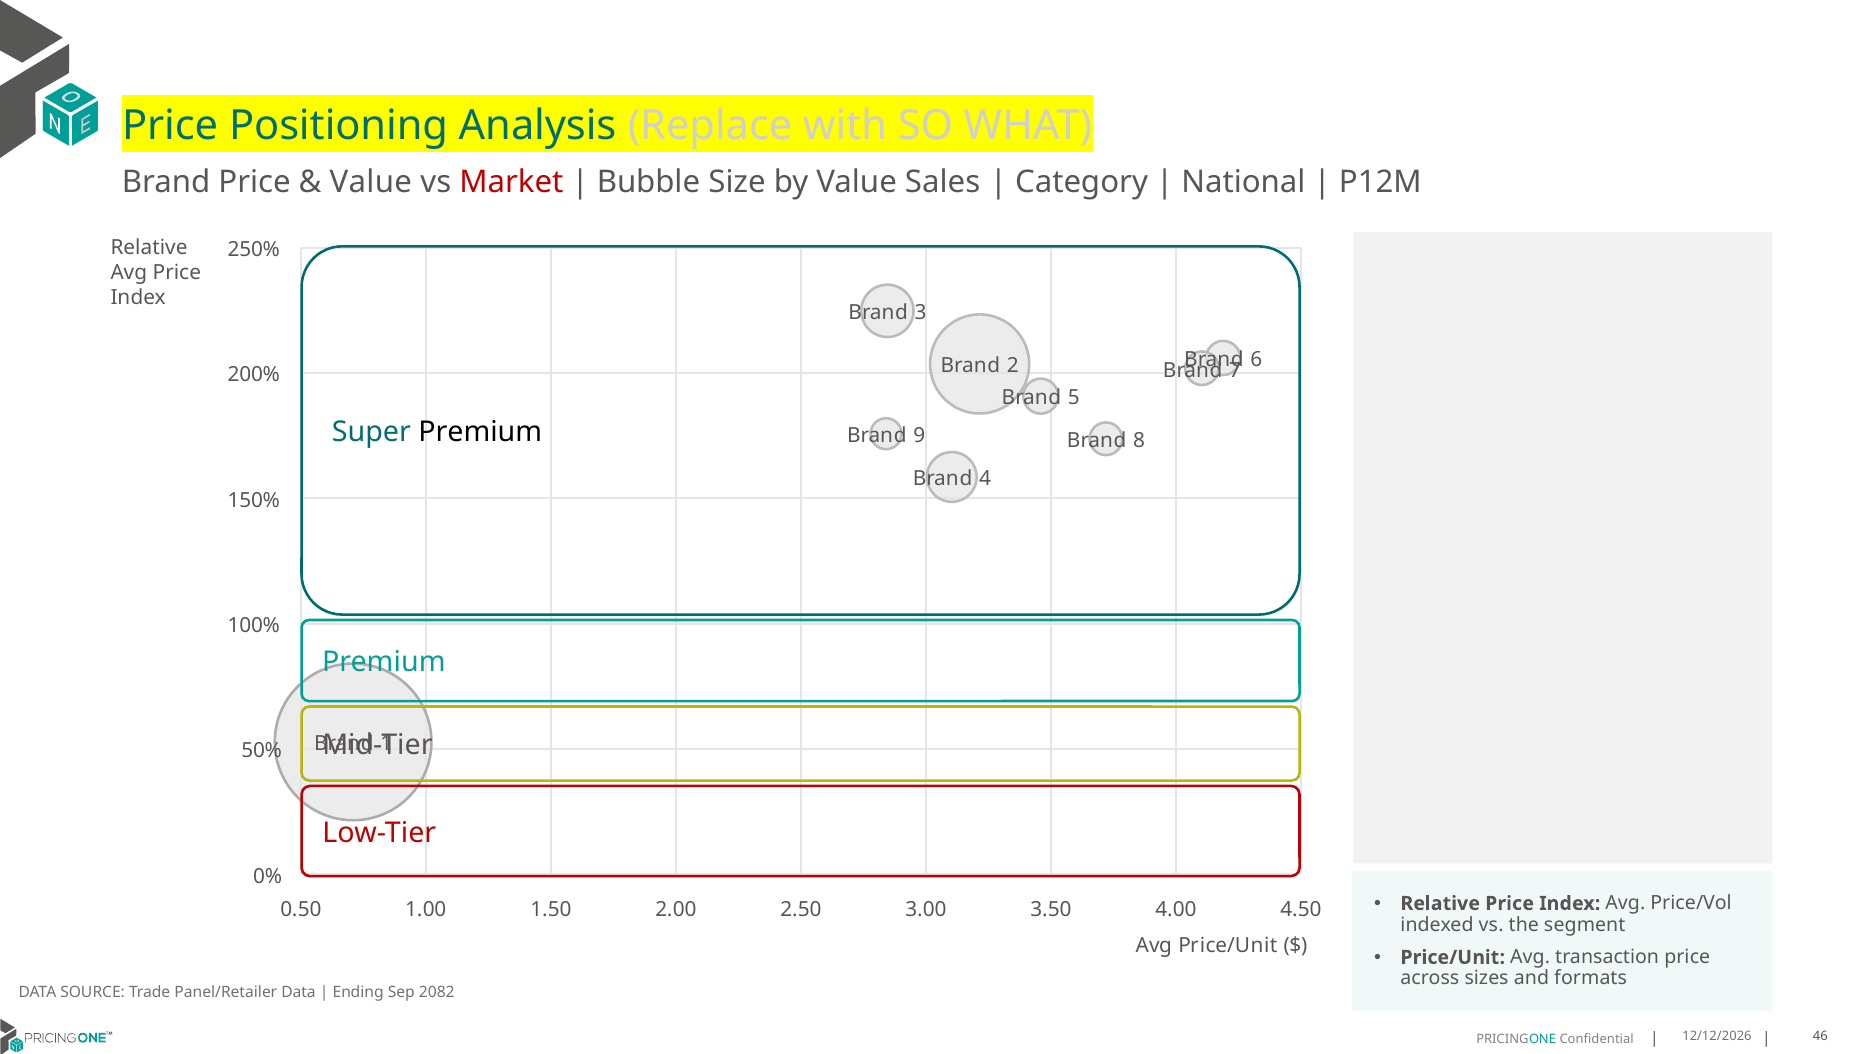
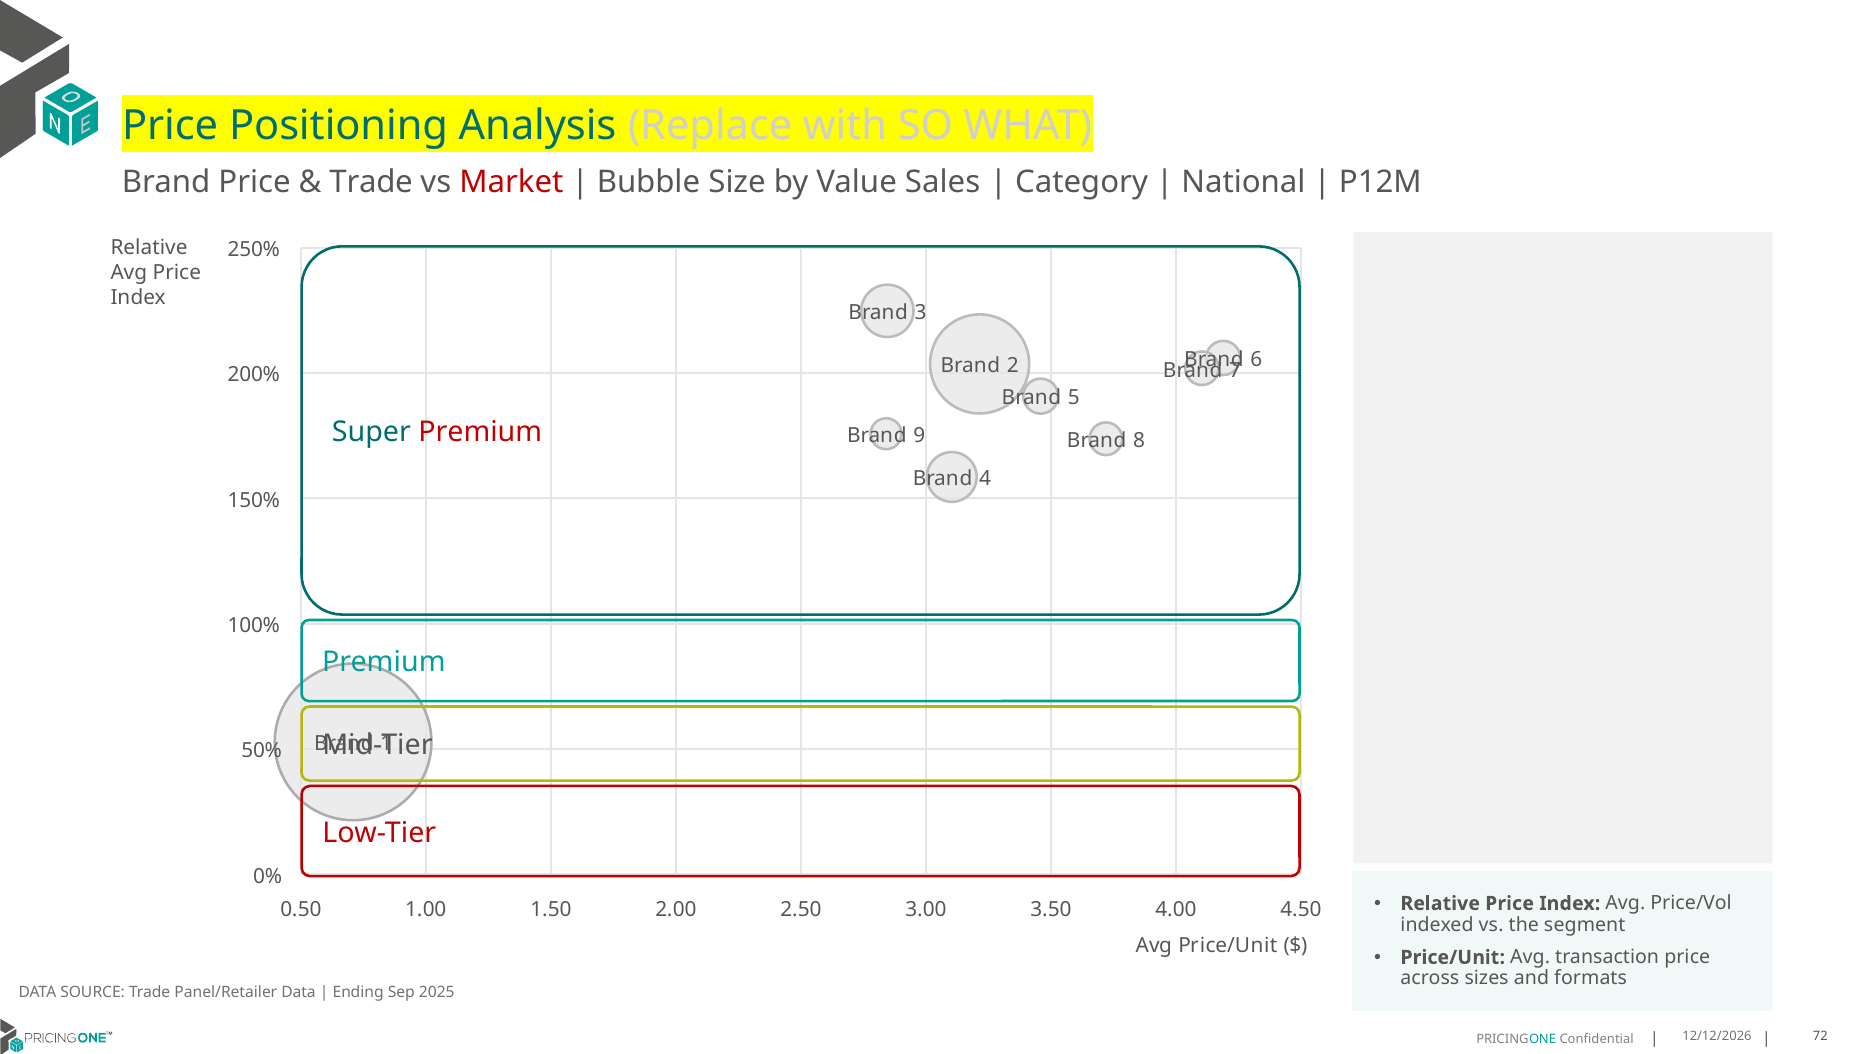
Value: Value -> Trade (371, 183)
Premium colour: black -> red (480, 432)
2082: 2082 -> 2025 (437, 993)
46: 46 -> 72 (1820, 1036)
